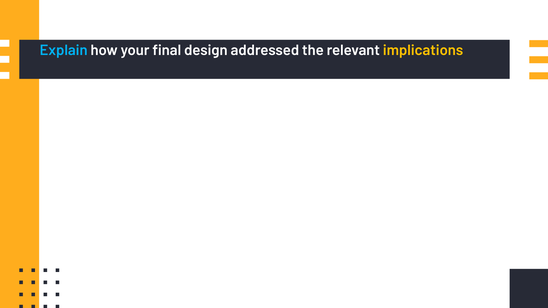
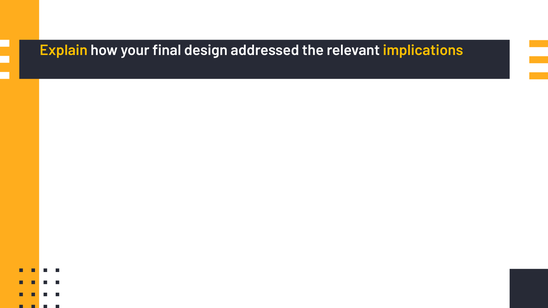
Explain colour: light blue -> yellow (64, 50)
